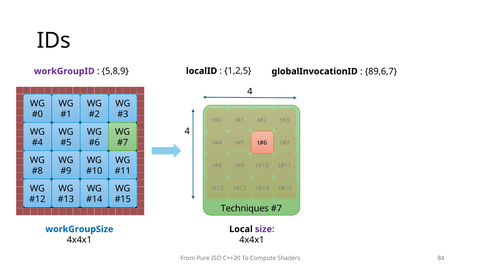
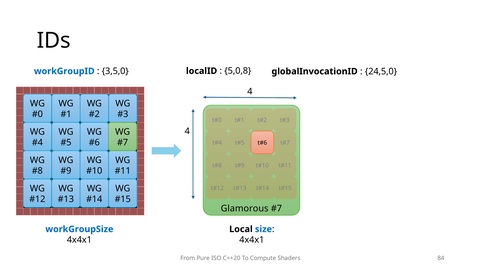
workGroupID colour: purple -> blue (64, 71)
5,8,9: 5,8,9 -> 3,5,0 (115, 71)
1,2,5: 1,2,5 -> 5,0,8 (238, 71)
89,6,7: 89,6,7 -> 24,5,0 (381, 71)
Techniques: Techniques -> Glamorous (245, 208)
size colour: purple -> blue (263, 229)
